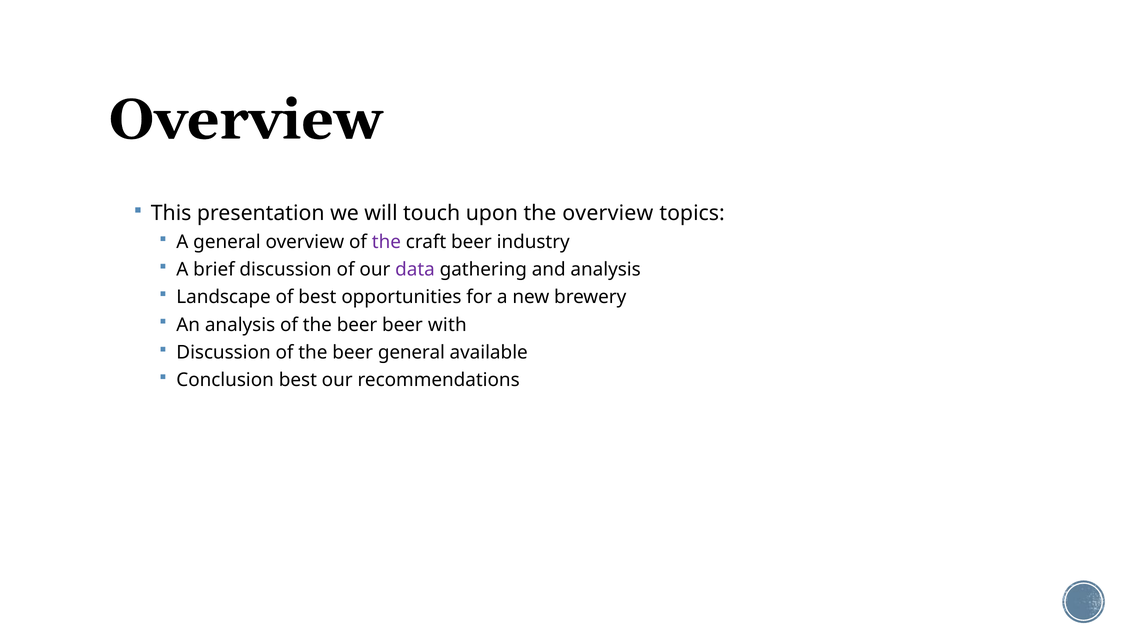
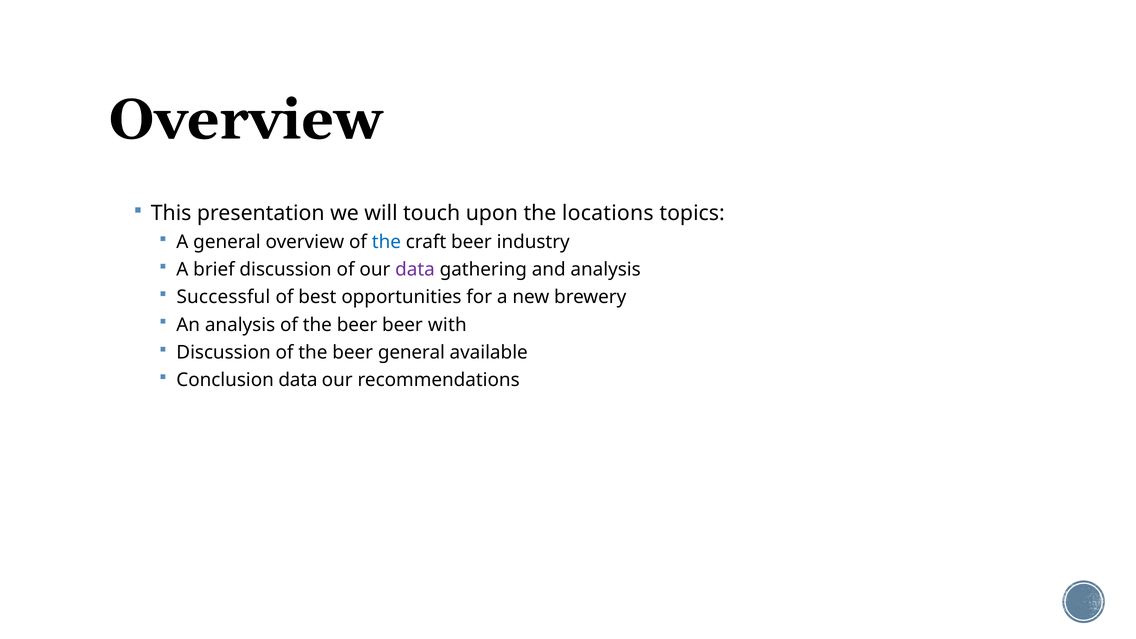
the overview: overview -> locations (608, 213)
the colour: purple -> blue (386, 242)
Landscape: Landscape -> Successful (223, 297)
Conclusion best: best -> data (298, 380)
